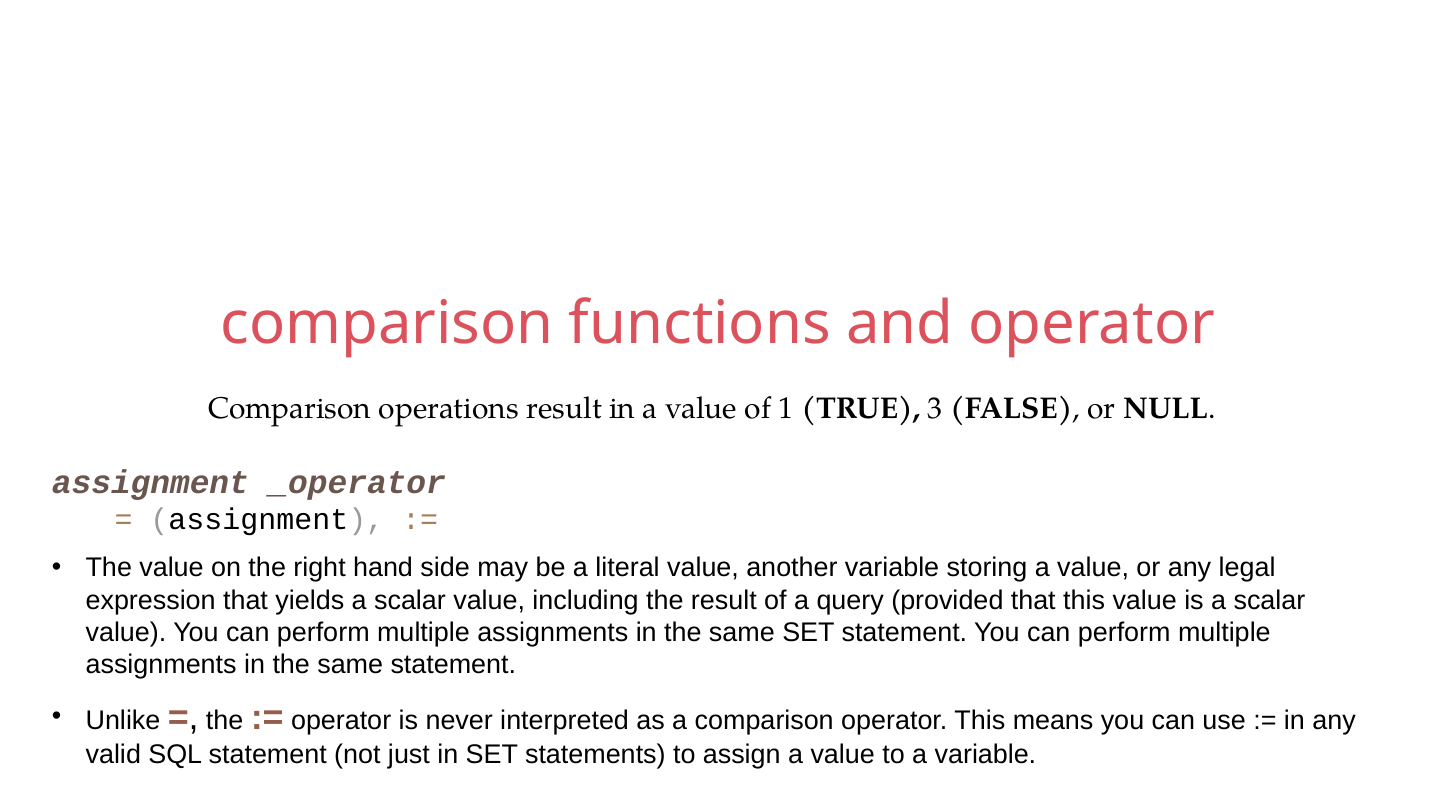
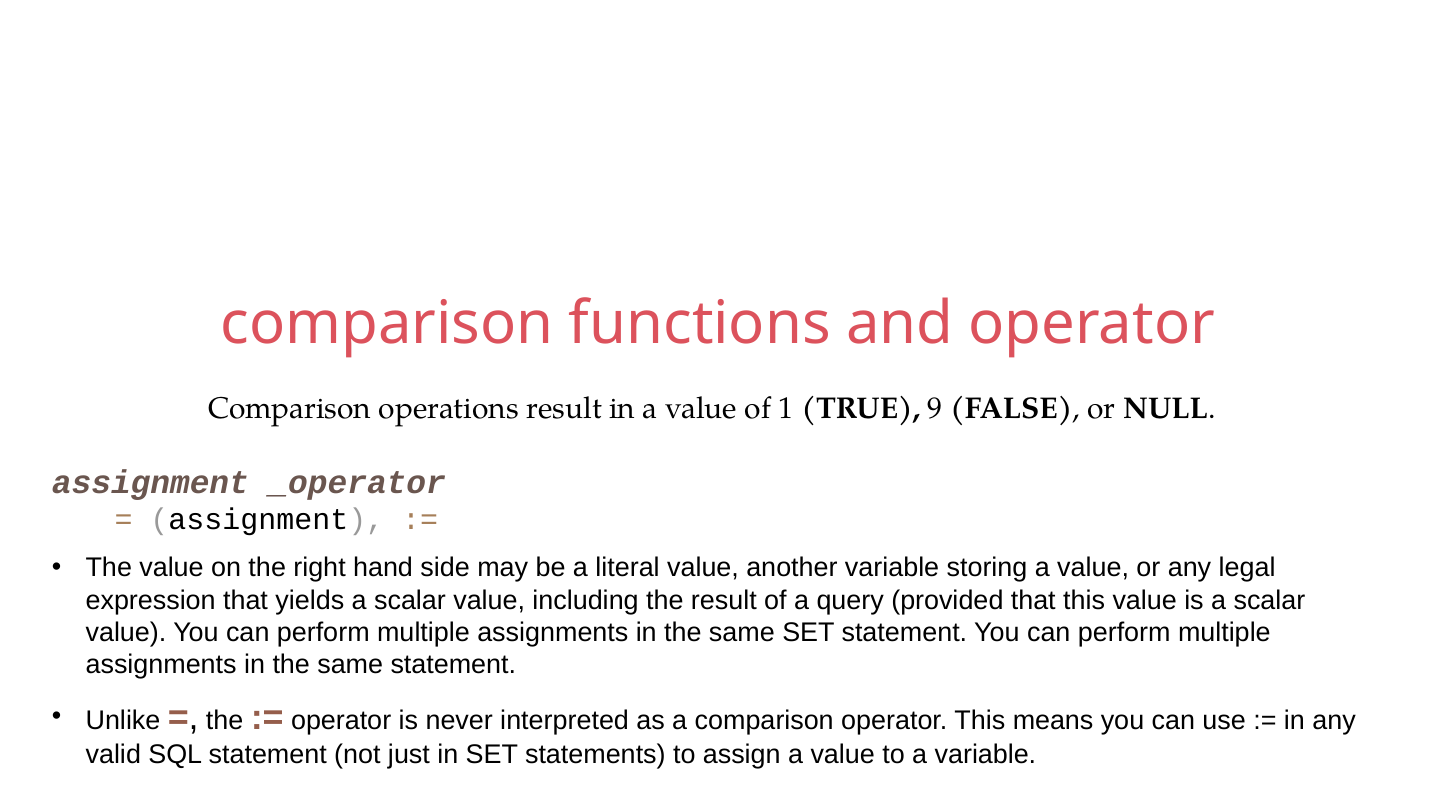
3: 3 -> 9 (935, 409)
